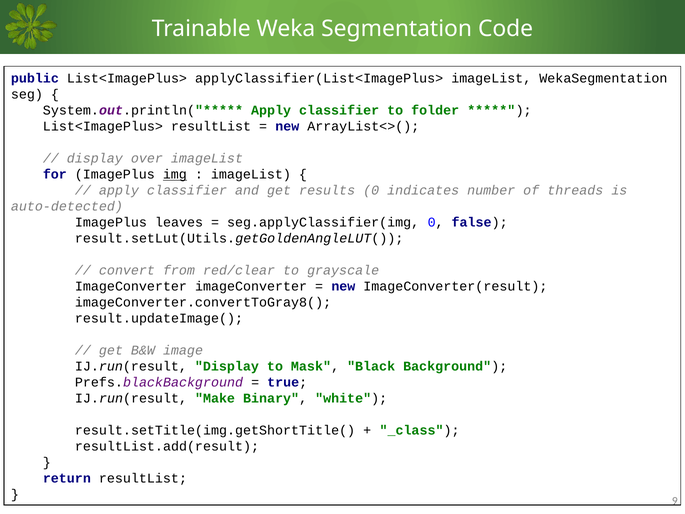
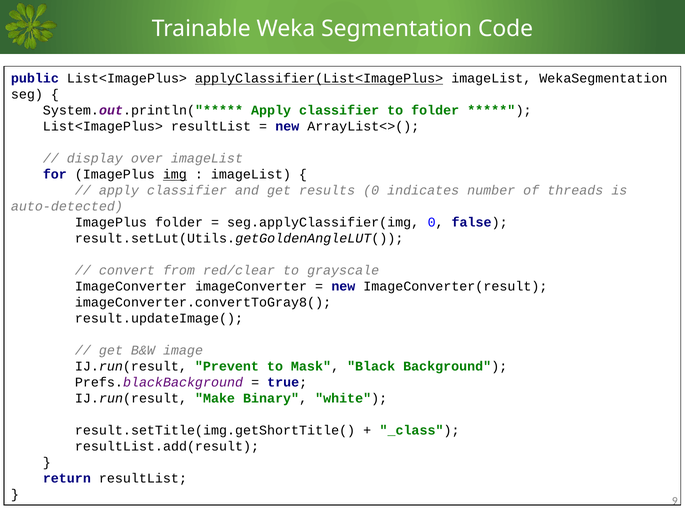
applyClassifier(List<ImagePlus> underline: none -> present (319, 78)
ImagePlus leaves: leaves -> folder (179, 222)
IJ.run(result Display: Display -> Prevent (227, 366)
